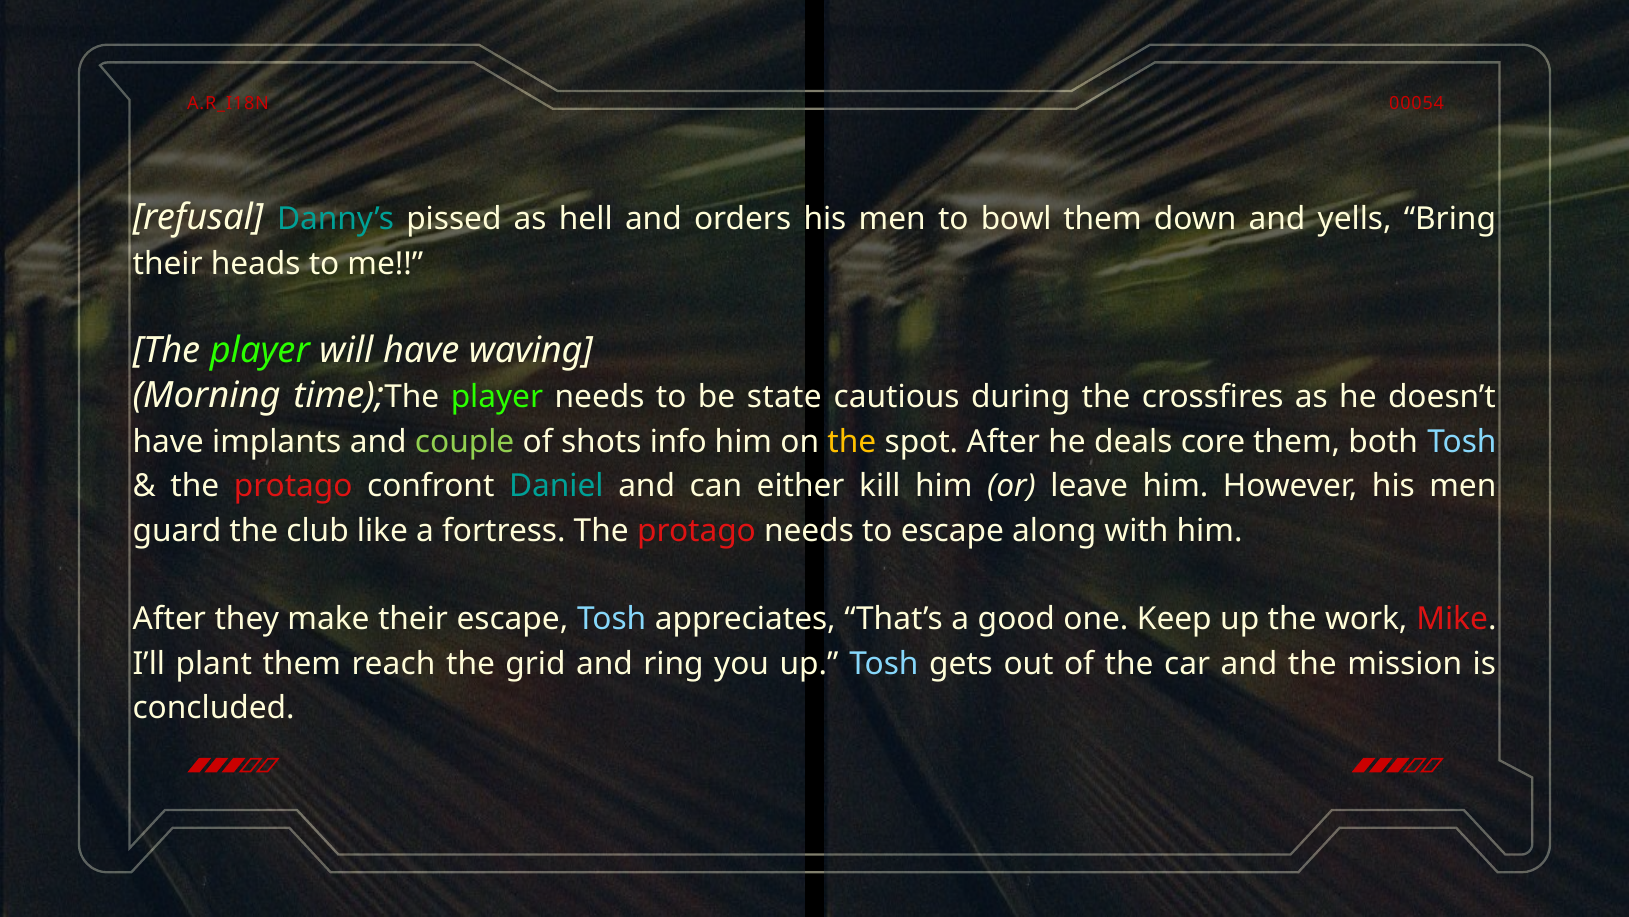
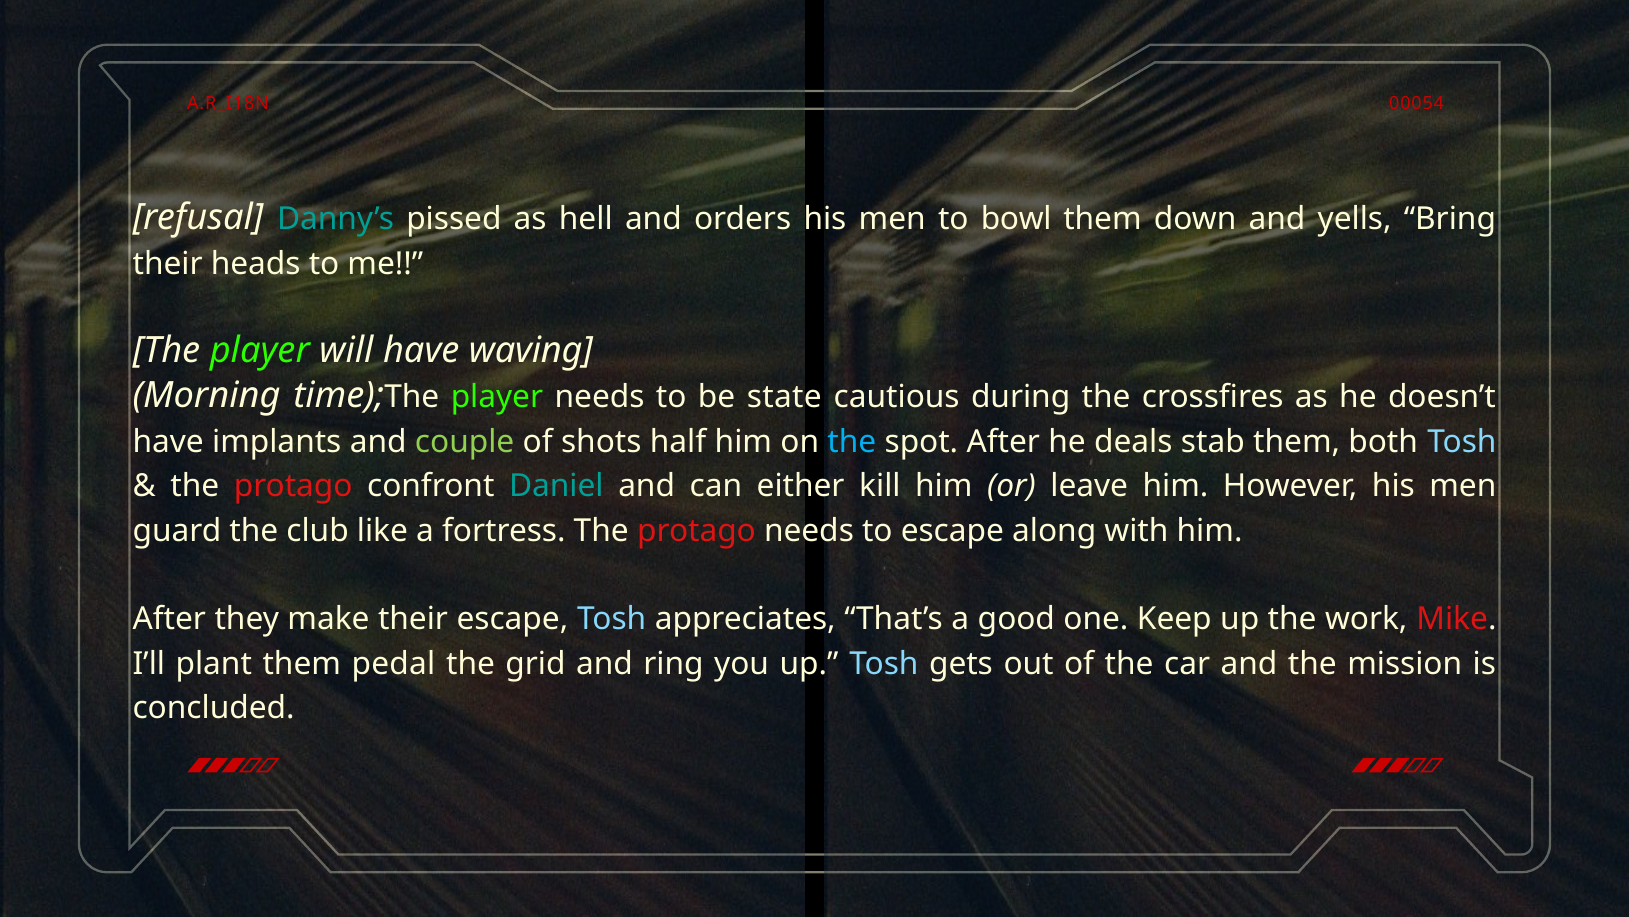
info: info -> half (678, 441)
the colour: yellow -> light blue (852, 441)
core: core -> stab (1213, 441)
reach: reach -> pedal (393, 663)
